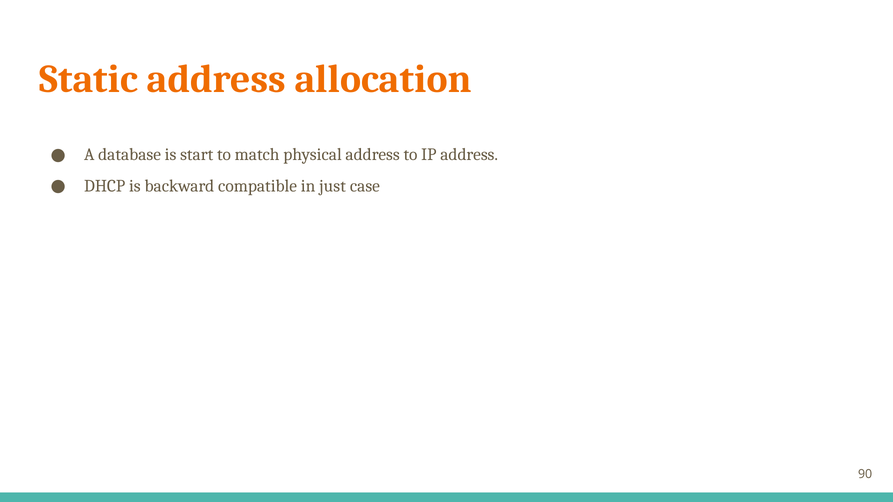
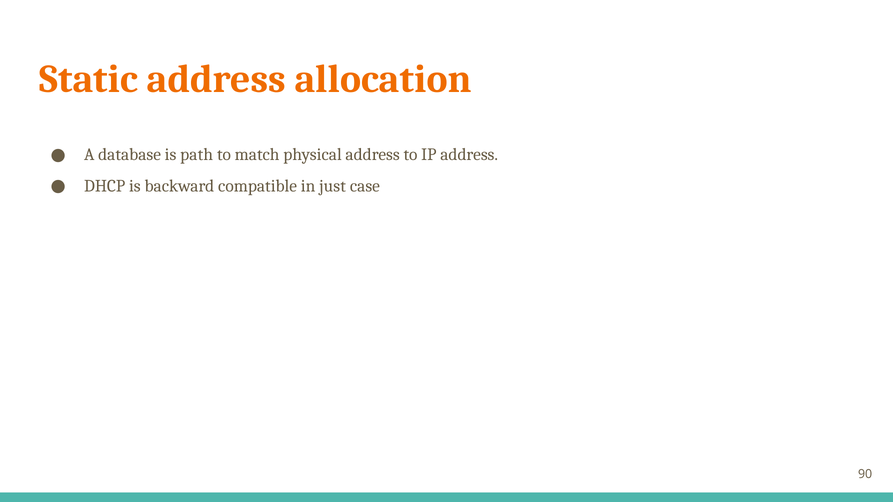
start: start -> path (197, 155)
